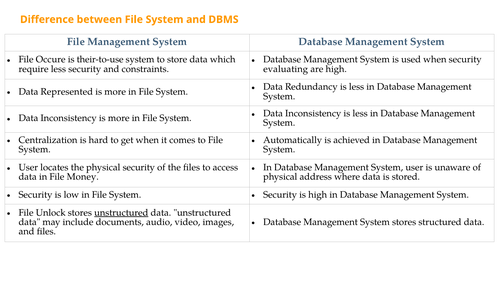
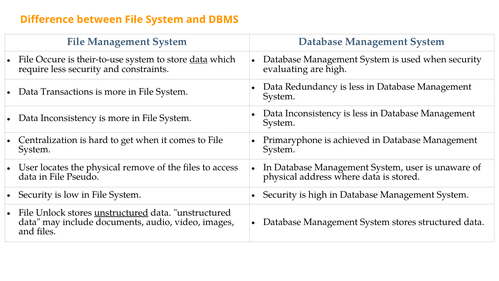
data underline: none -> present (199, 59)
Represented: Represented -> Transactions (67, 92)
Automatically: Automatically -> Primaryphone (293, 140)
physical security: security -> remove (139, 167)
Money: Money -> Pseudo (83, 177)
